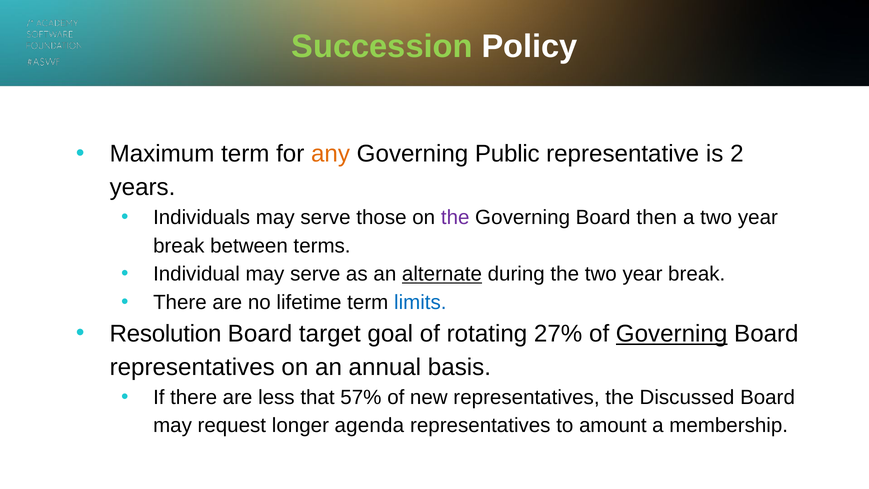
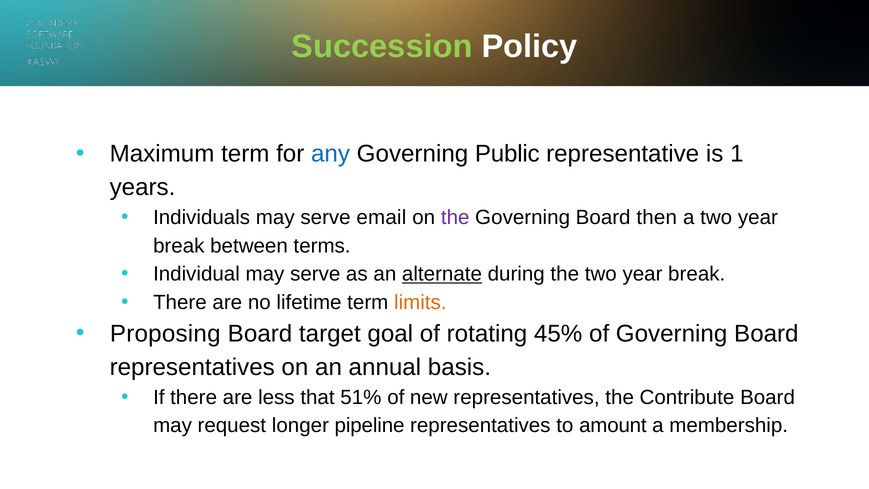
any colour: orange -> blue (331, 154)
2: 2 -> 1 (737, 154)
those: those -> email (381, 217)
limits colour: blue -> orange (420, 302)
Resolution: Resolution -> Proposing (165, 334)
27%: 27% -> 45% (558, 334)
Governing underline: present -> none (672, 334)
57%: 57% -> 51% (361, 397)
Discussed: Discussed -> Contribute (687, 397)
agenda: agenda -> pipeline (370, 426)
